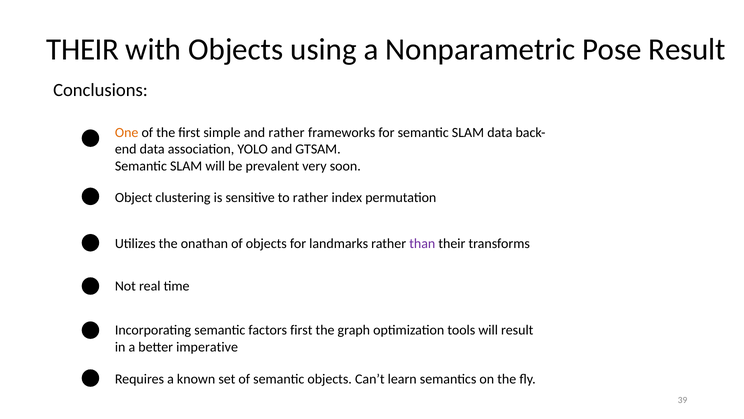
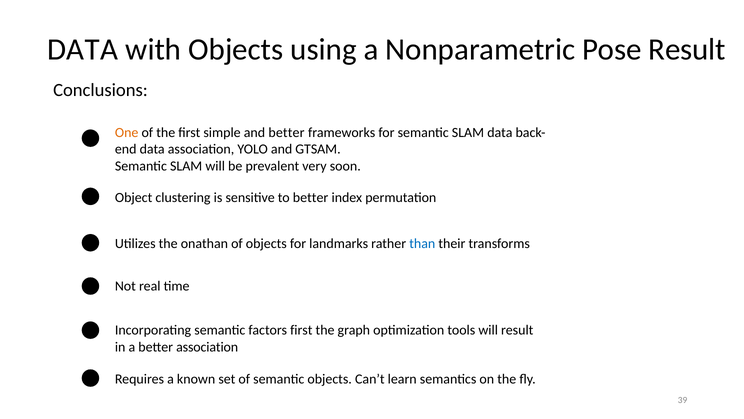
THEIR: THEIR -> DATA (82, 49)
and rather: rather -> better (286, 132)
to rather: rather -> better (311, 197)
than colour: purple -> blue (422, 243)
better imperative: imperative -> association (207, 347)
